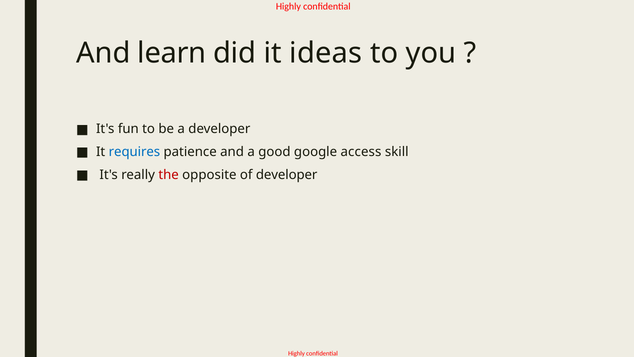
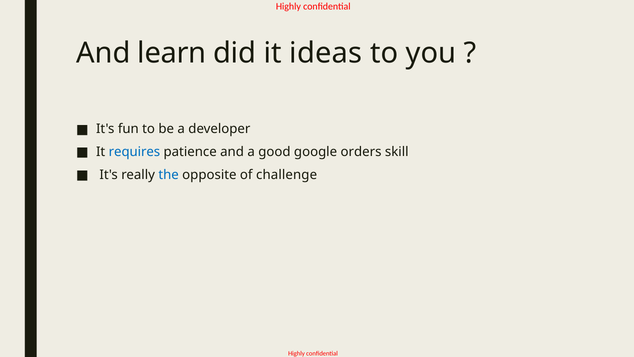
access: access -> orders (361, 152)
the colour: red -> blue (169, 174)
of developer: developer -> challenge (287, 174)
